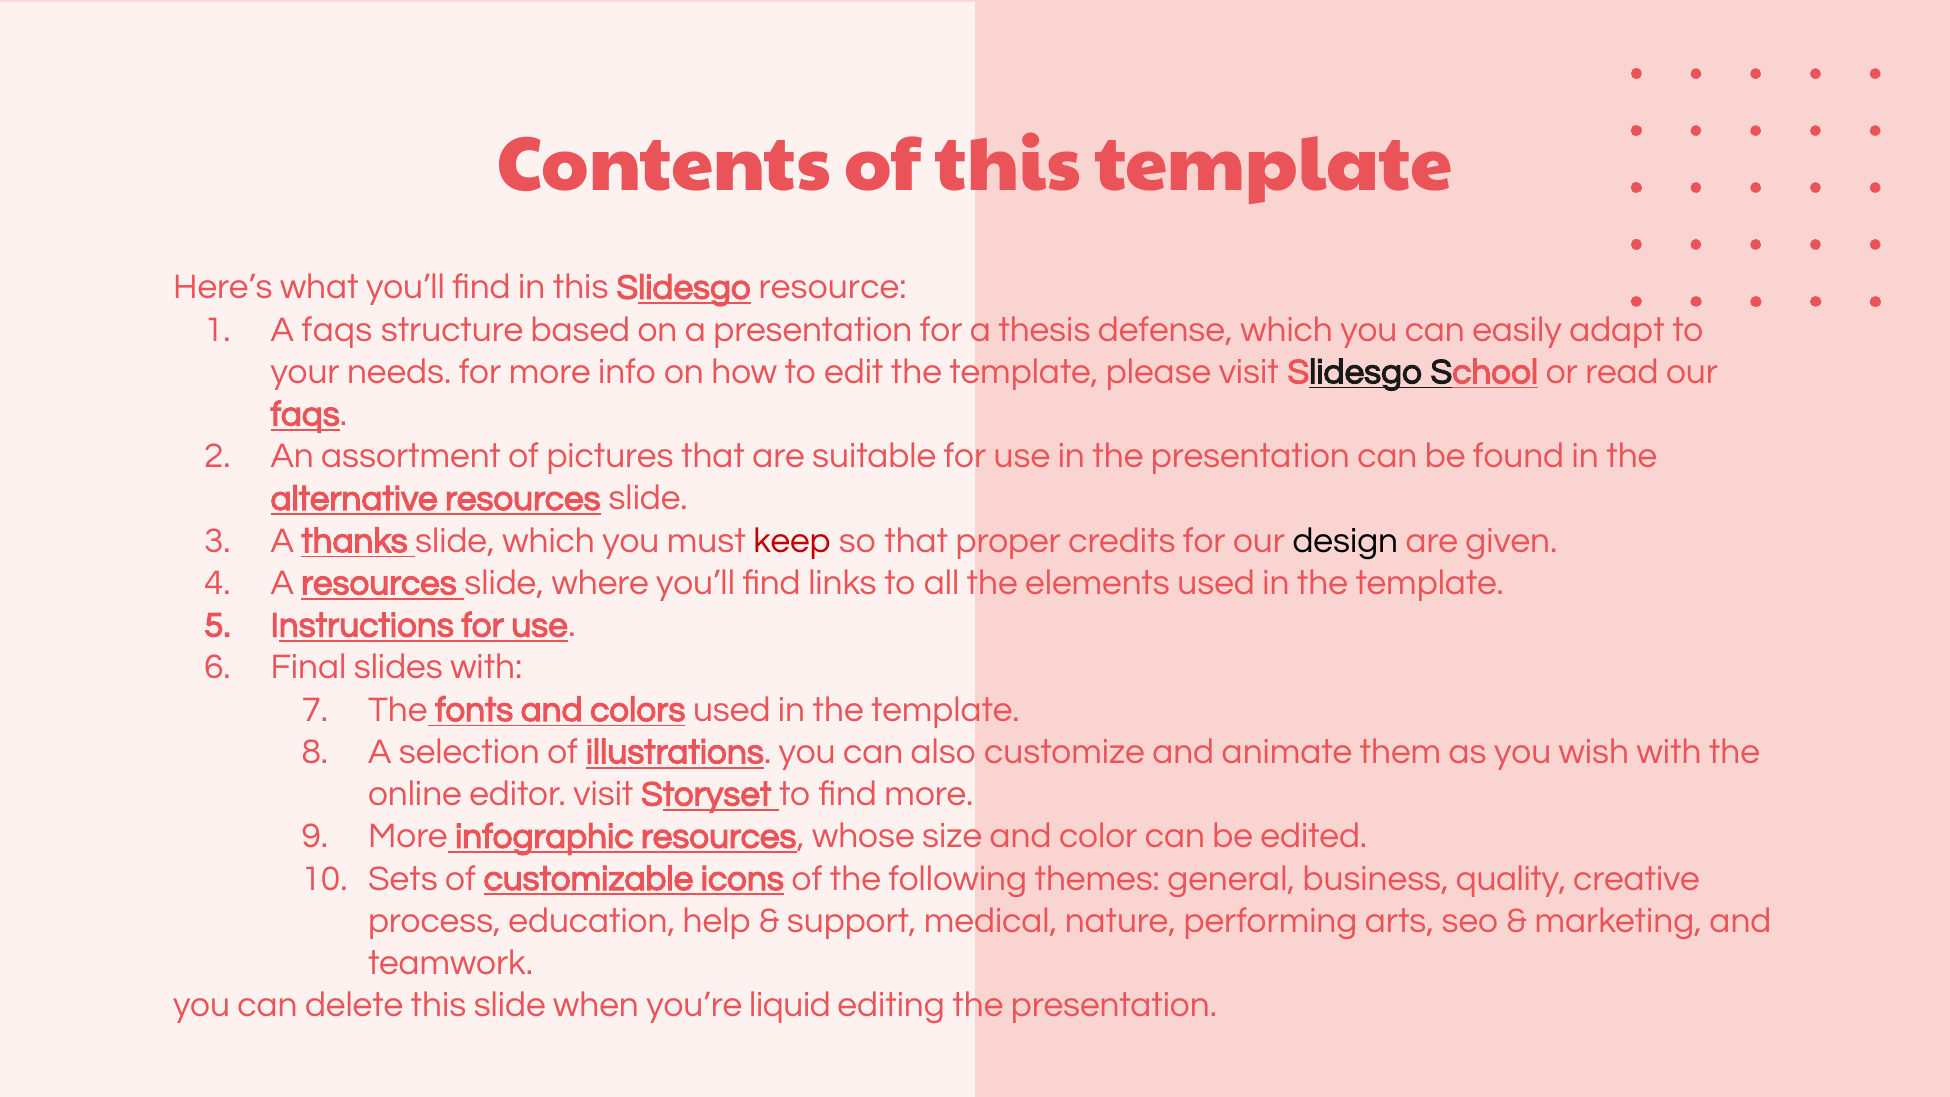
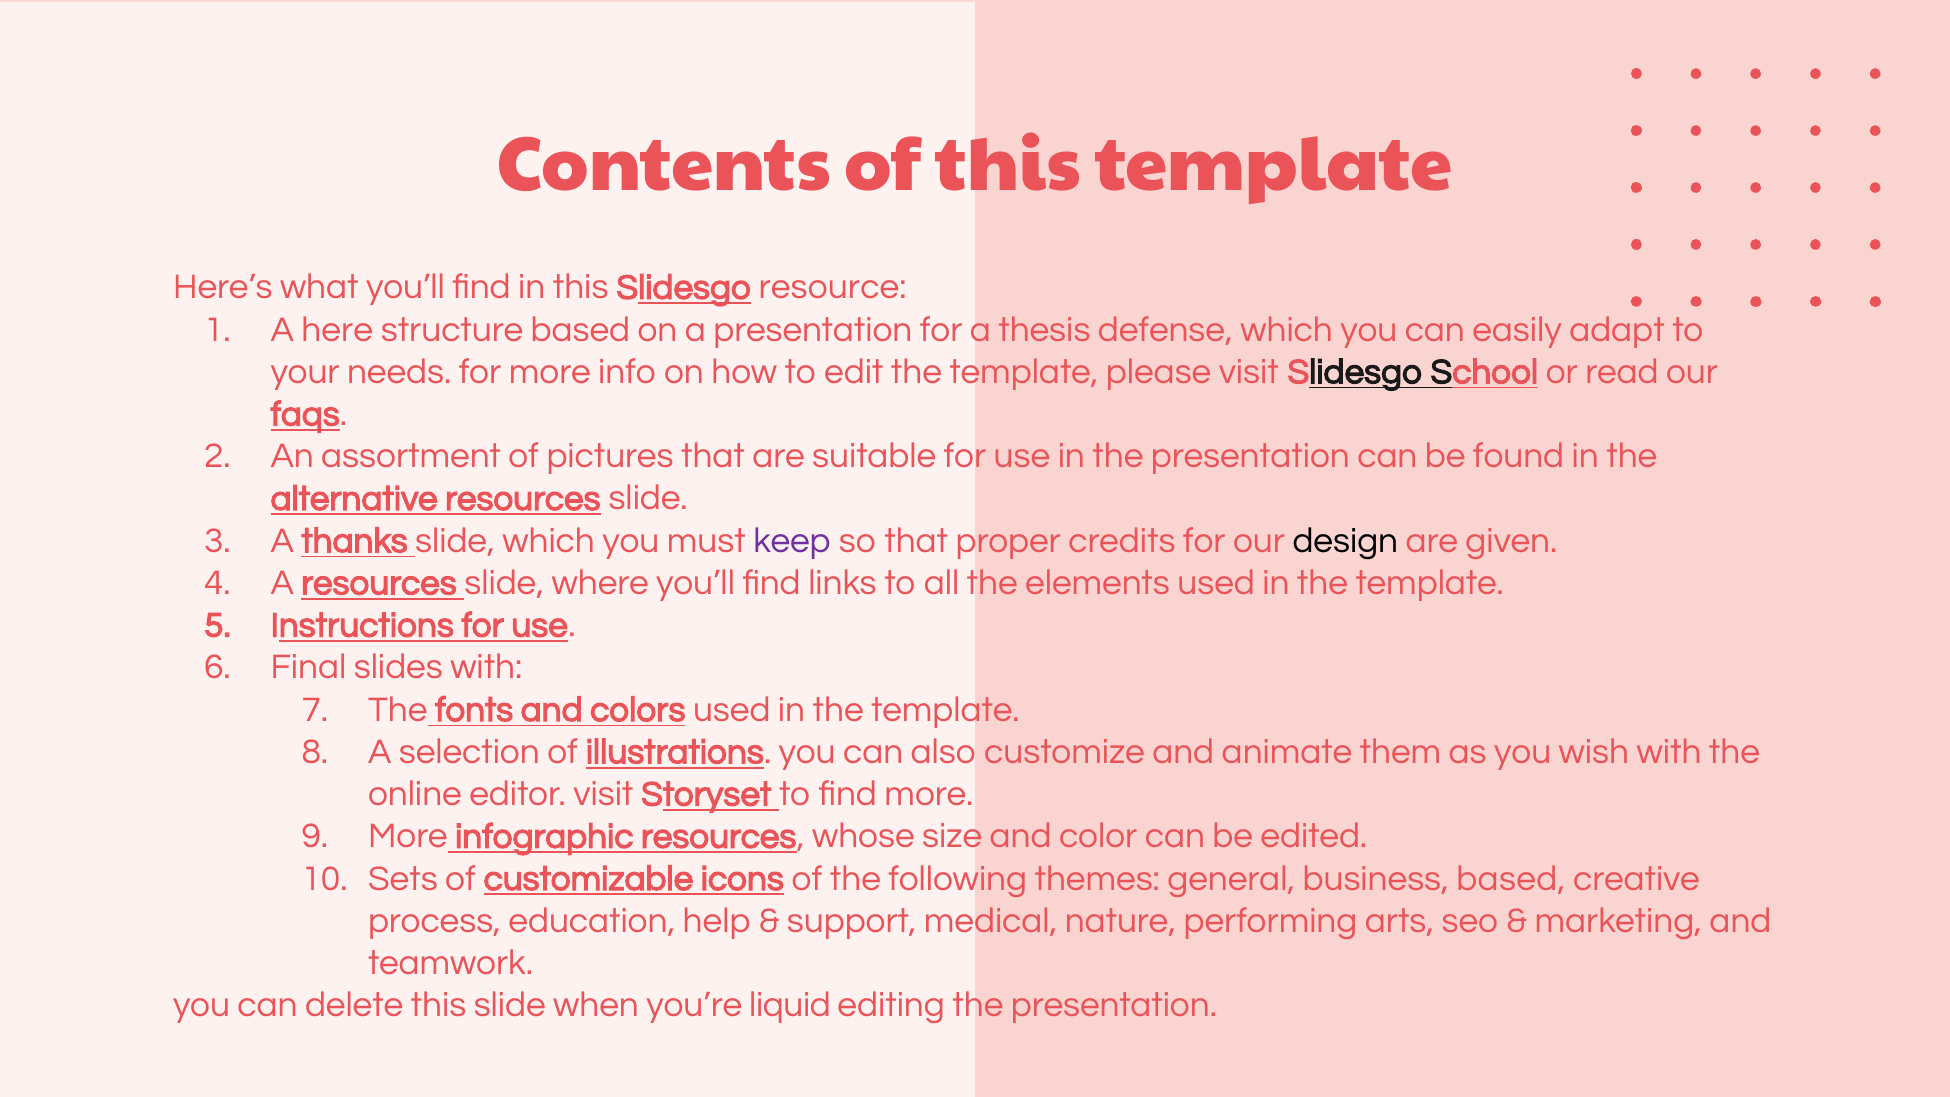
A faqs: faqs -> here (337, 329)
keep colour: red -> purple (792, 540)
business quality: quality -> based (1511, 878)
